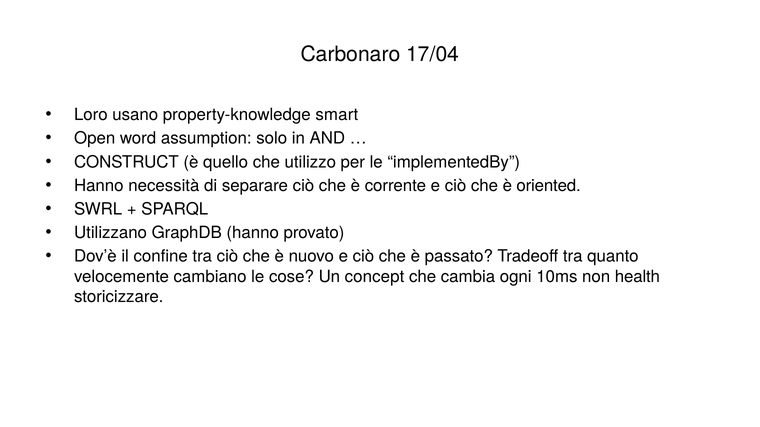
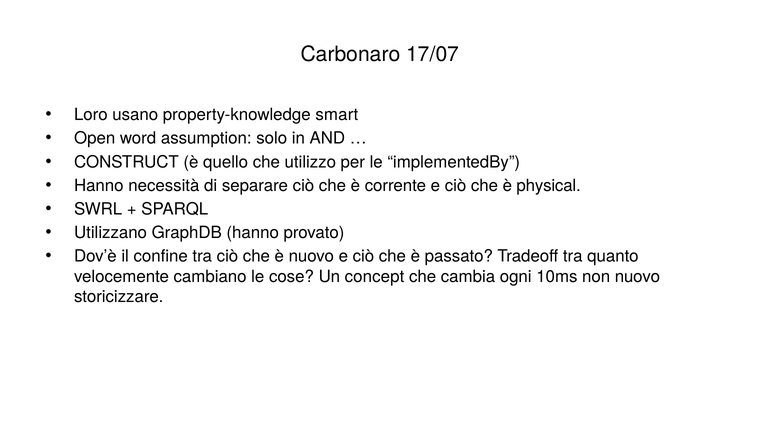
17/04: 17/04 -> 17/07 (433, 54)
oriented: oriented -> physical (549, 186)
non health: health -> nuovo (637, 277)
